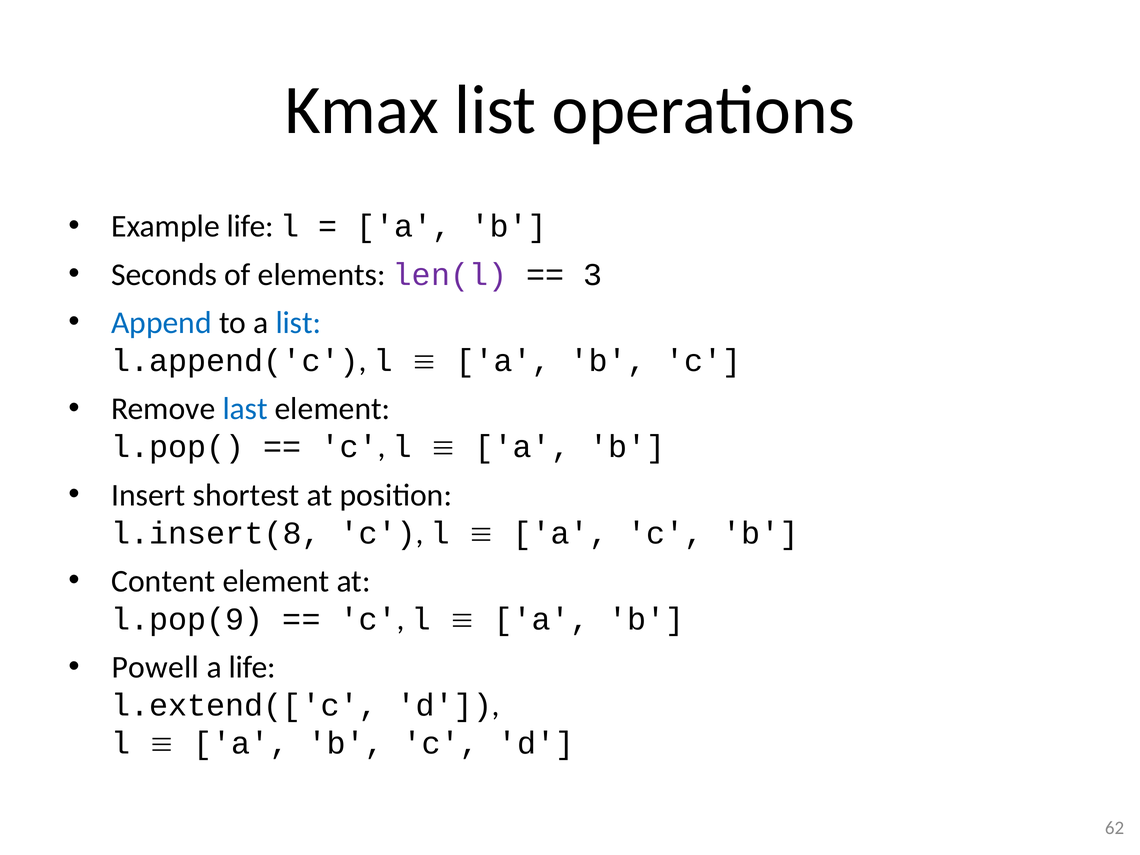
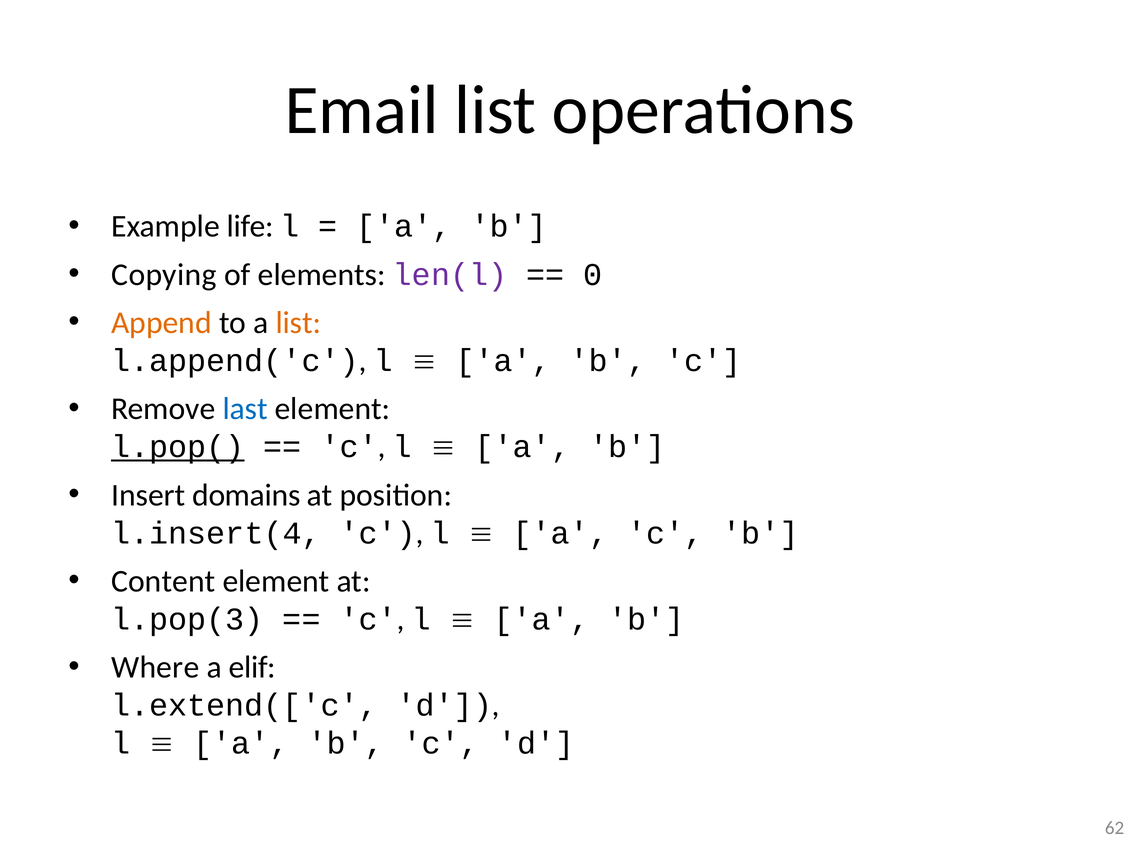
Kmax: Kmax -> Email (362, 110)
Seconds: Seconds -> Copying (164, 275)
3: 3 -> 0 (593, 275)
Append colour: blue -> orange (161, 323)
list colour: blue -> orange (298, 323)
l.pop( underline: none -> present (178, 447)
shortest: shortest -> domains (246, 495)
l.insert(8: l.insert(8 -> l.insert(4 (216, 533)
l.pop(9: l.pop(9 -> l.pop(3 (187, 619)
Powell: Powell -> Where (155, 667)
a life: life -> elif (252, 667)
